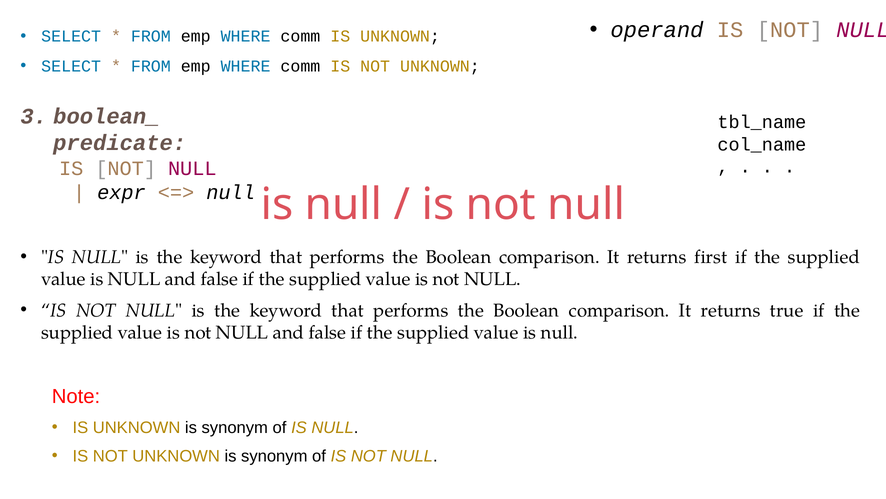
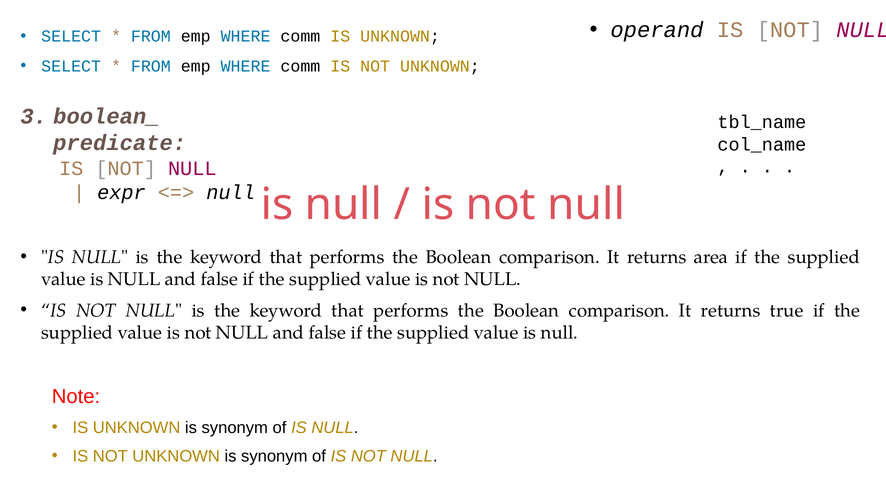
first: first -> area (711, 257)
